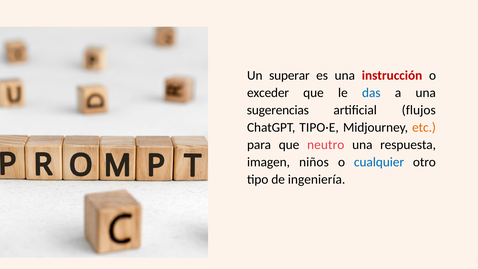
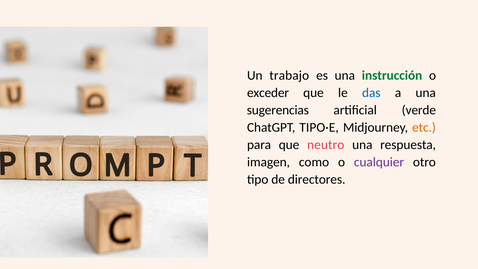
superar: superar -> trabajo (289, 76)
instrucción colour: red -> green (392, 76)
flujos: flujos -> verde (419, 110)
niños: niños -> como (314, 162)
cualquier colour: blue -> purple (379, 162)
ingeniería: ingeniería -> directores (317, 179)
